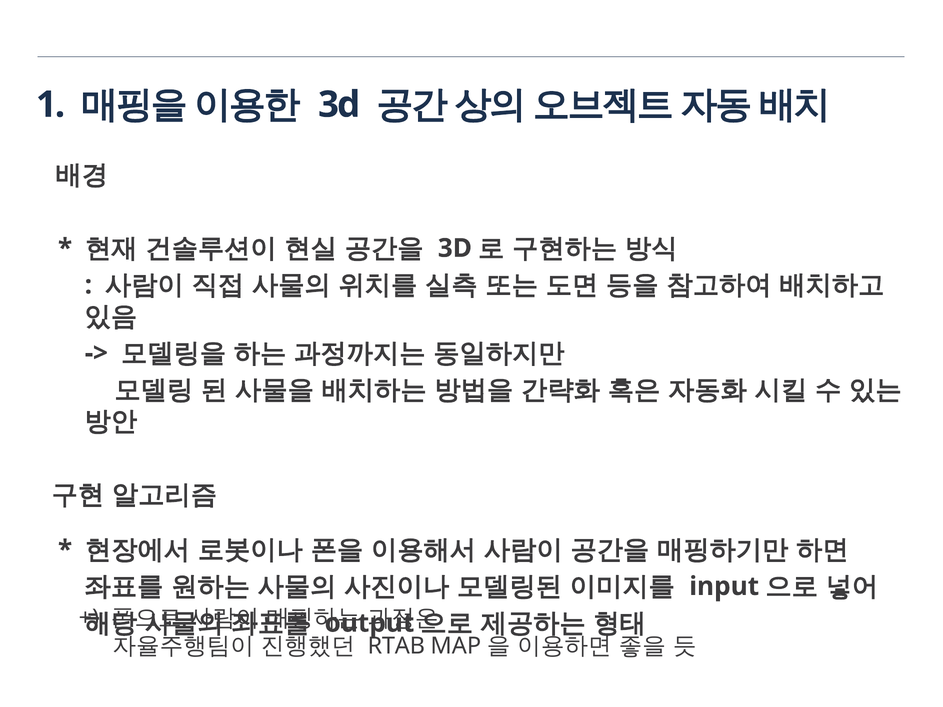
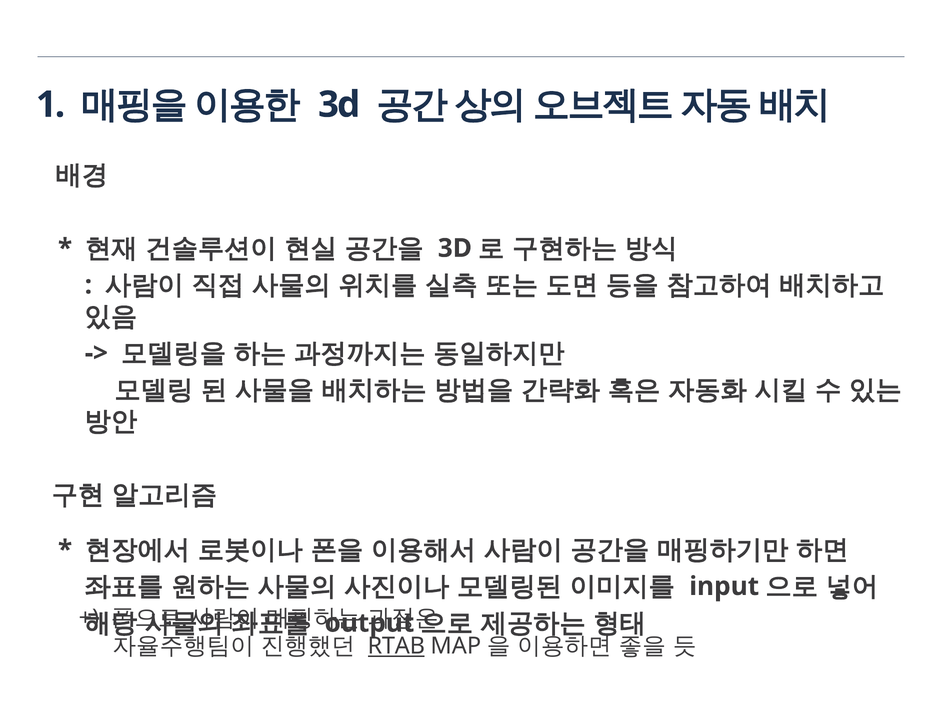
RTAB underline: none -> present (396, 646)
